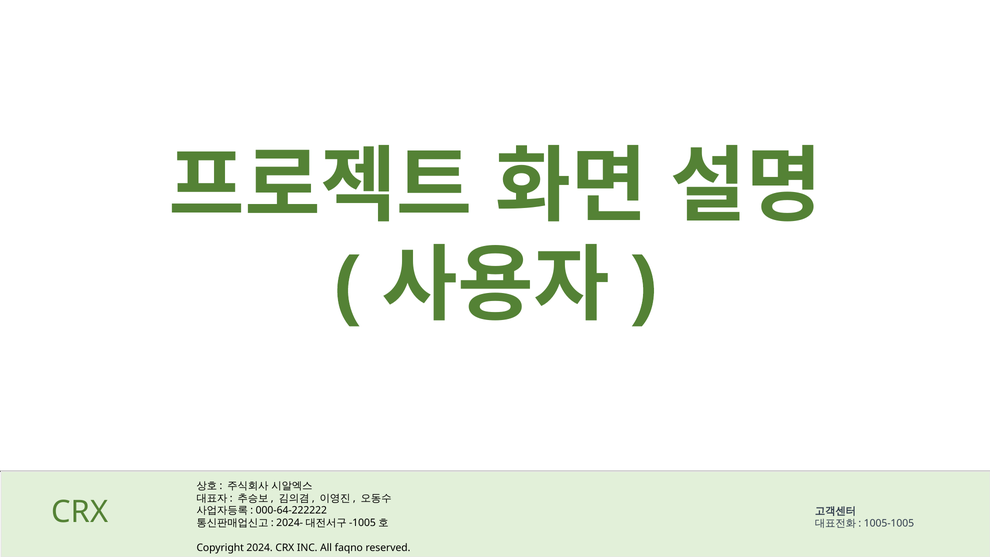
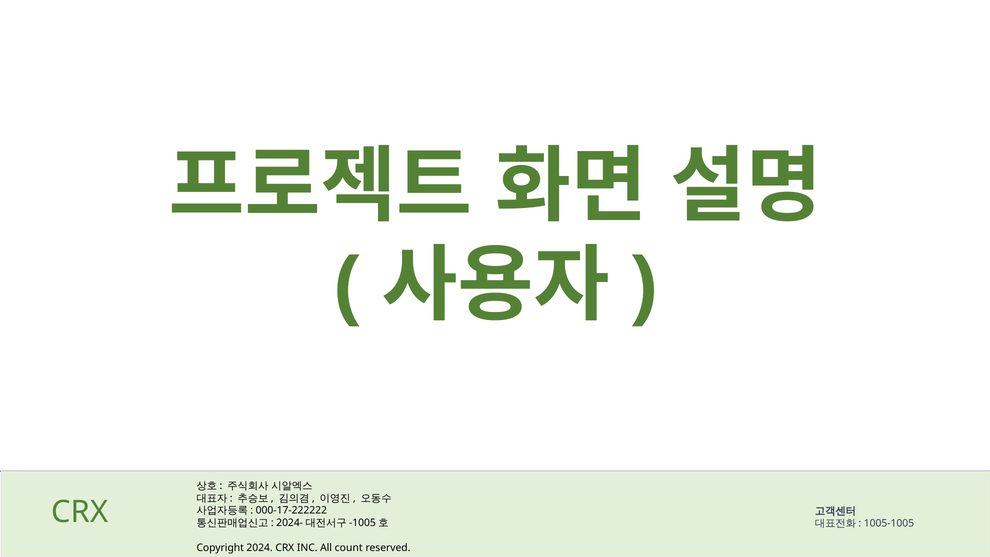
000-64-222222: 000-64-222222 -> 000-17-222222 (291, 510)
faqno: faqno -> count (349, 548)
